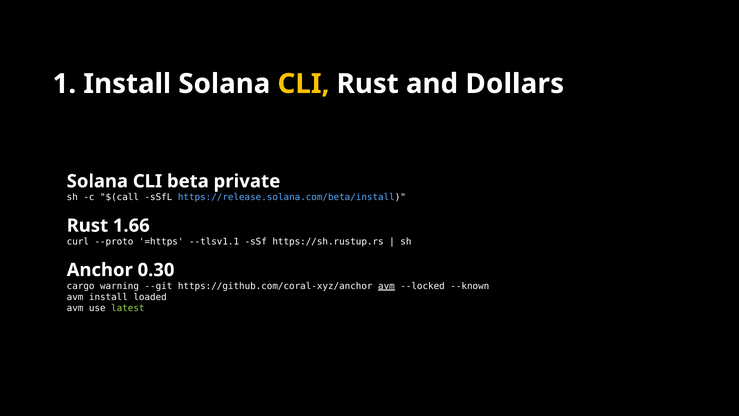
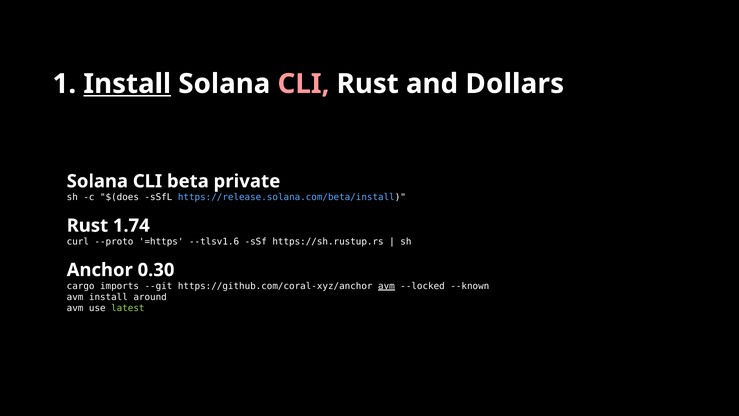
Install underline: none -> present (127, 84)
CLI colour: yellow -> pink (303, 84)
$(call: $(call -> $(does (120, 197)
1.66: 1.66 -> 1.74 (131, 225)
--tlsv1.1: --tlsv1.1 -> --tlsv1.6 (214, 241)
warning: warning -> imports (120, 286)
loaded: loaded -> around (150, 297)
